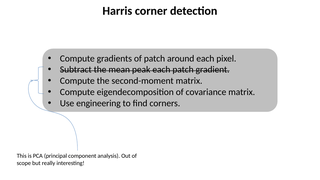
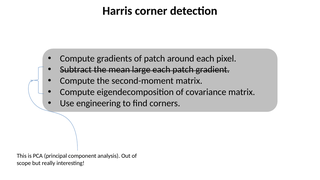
peak: peak -> large (141, 70)
